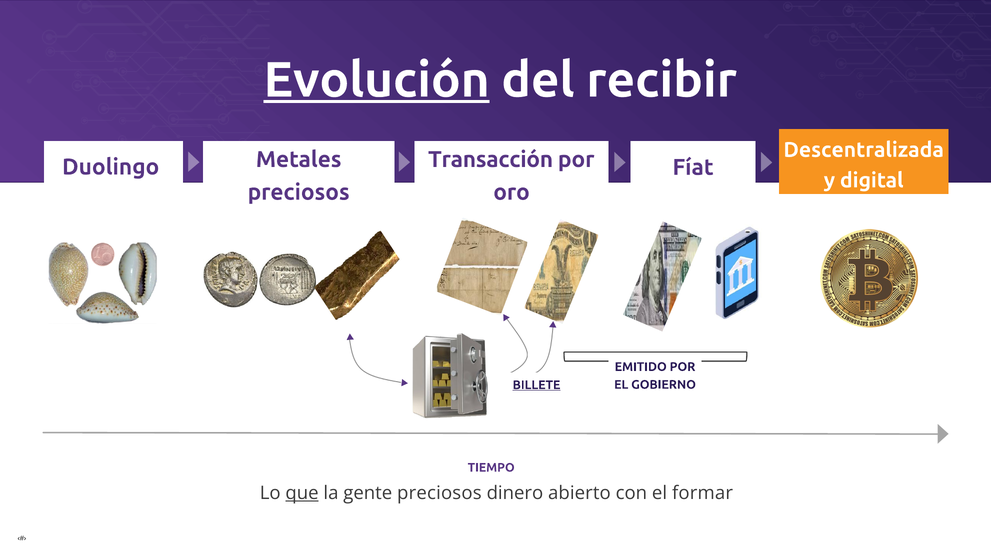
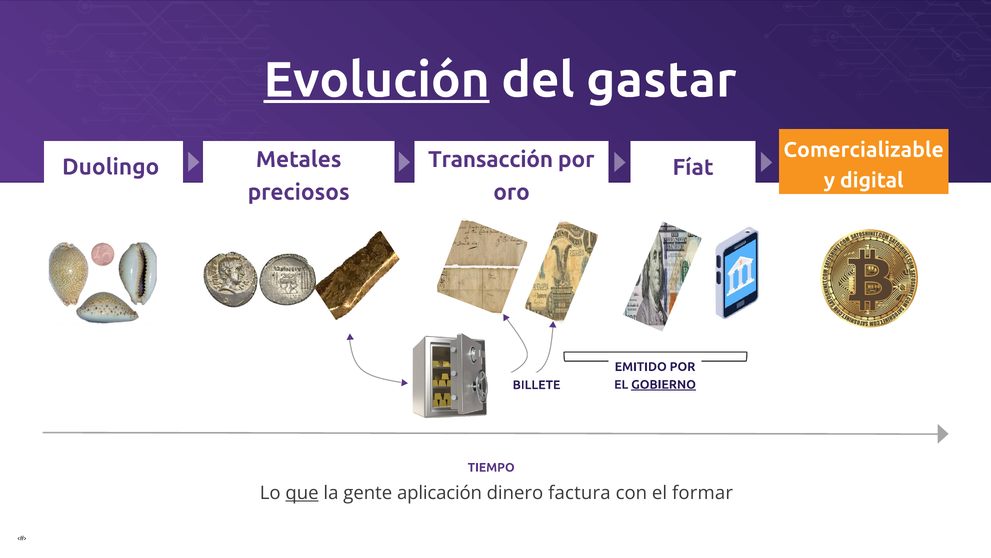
recibir: recibir -> gastar (661, 80)
Descentralizada: Descentralizada -> Comercializable (864, 150)
GOBIERNO underline: none -> present (664, 384)
BILLETE underline: present -> none (537, 385)
gente preciosos: preciosos -> aplicación (440, 493)
abierto: abierto -> factura (579, 493)
